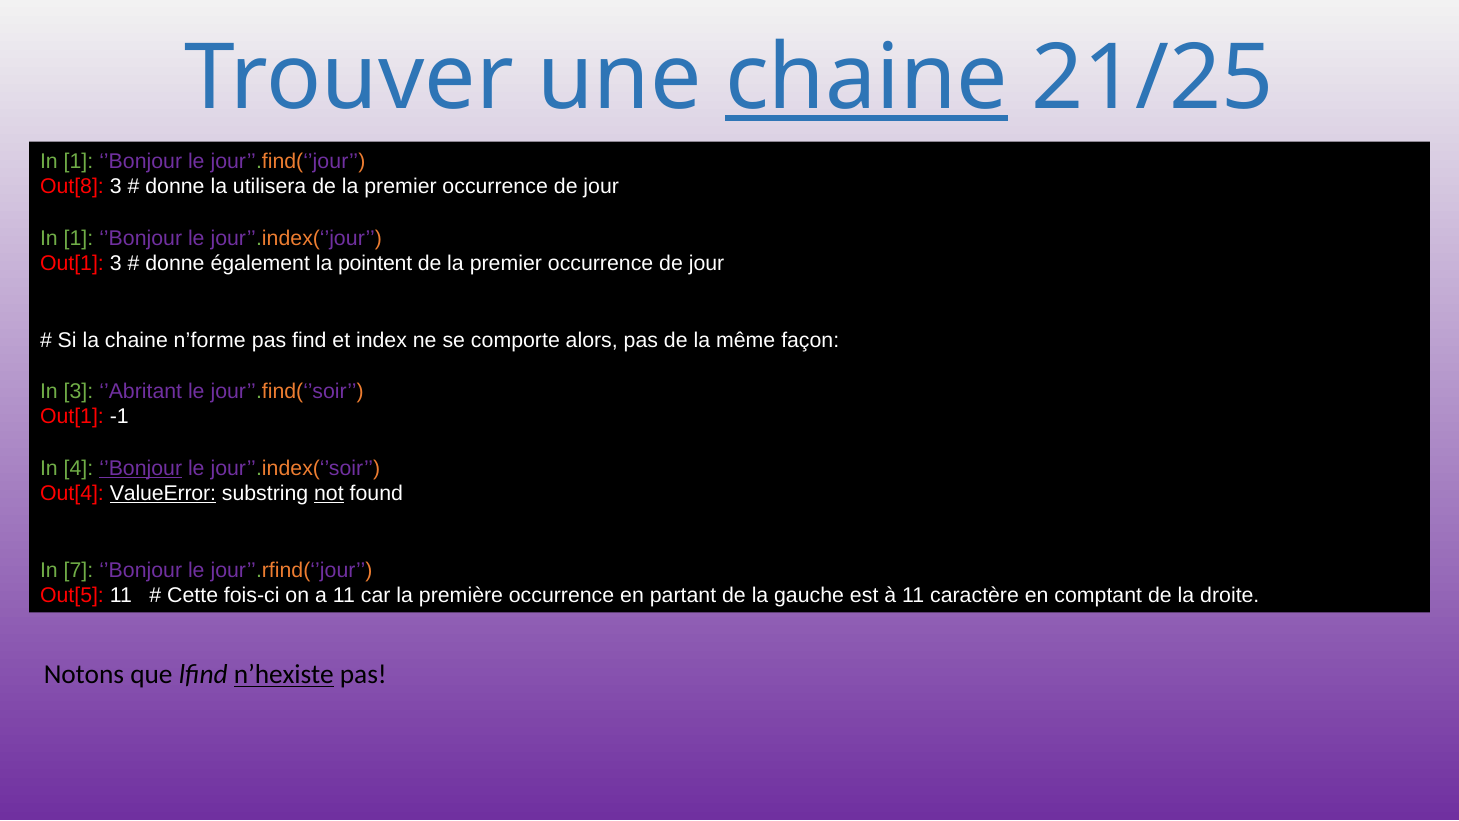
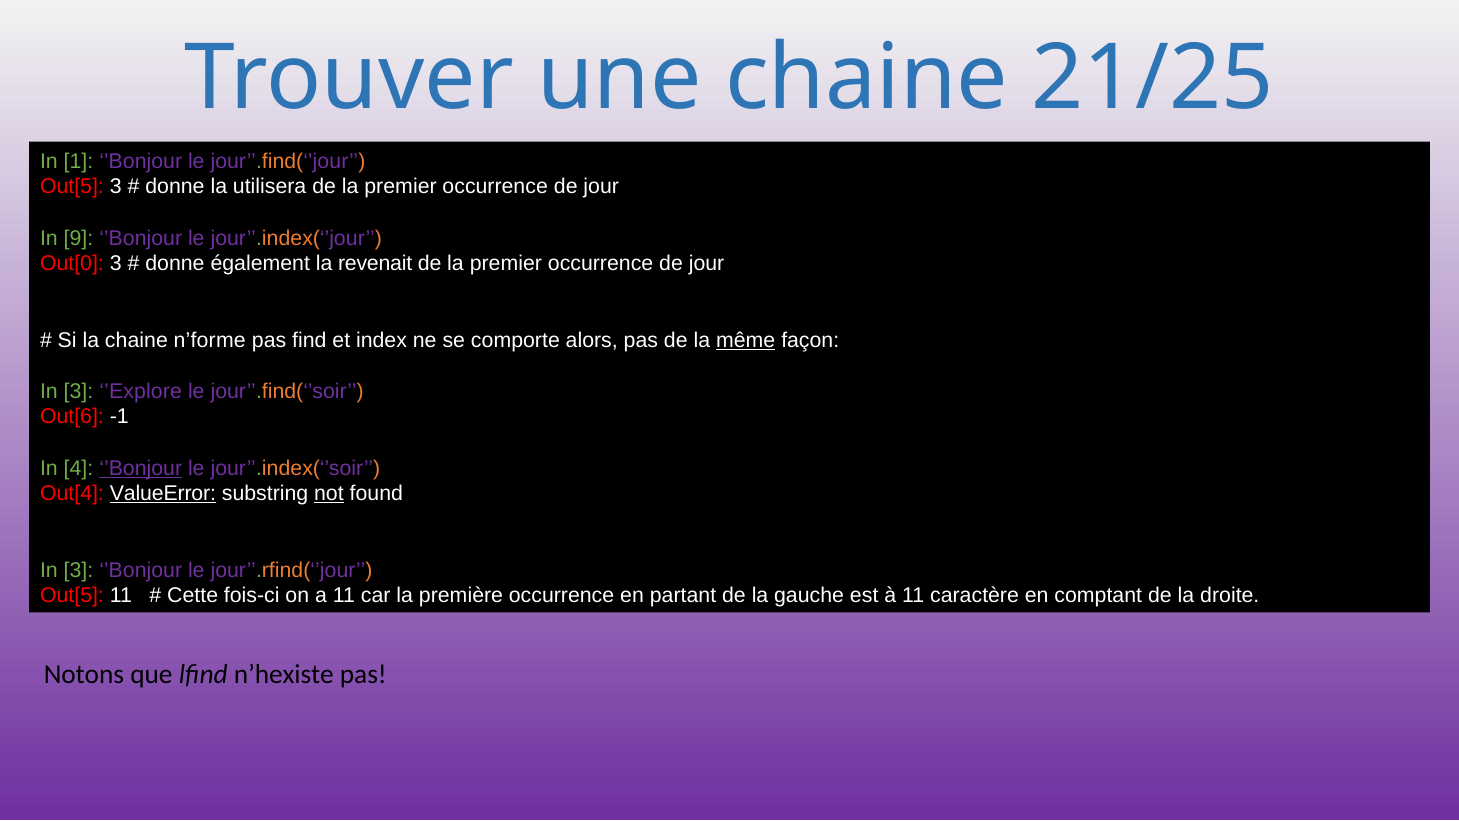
chaine underline: present -> none (866, 79)
Out[8: Out[8 -> Out[5 (72, 187)
1: 1 -> 9 (78, 238)
Out[1: Out[1 -> Out[0 (72, 263)
pointent: pointent -> revenait (375, 263)
même underline: none -> present (746, 340)
’Abritant: ’Abritant -> ’Explore (141, 391)
Out[1: Out[1 -> Out[6 (72, 417)
7: 7 -> 3 (78, 570)
n’hexiste underline: present -> none (284, 675)
